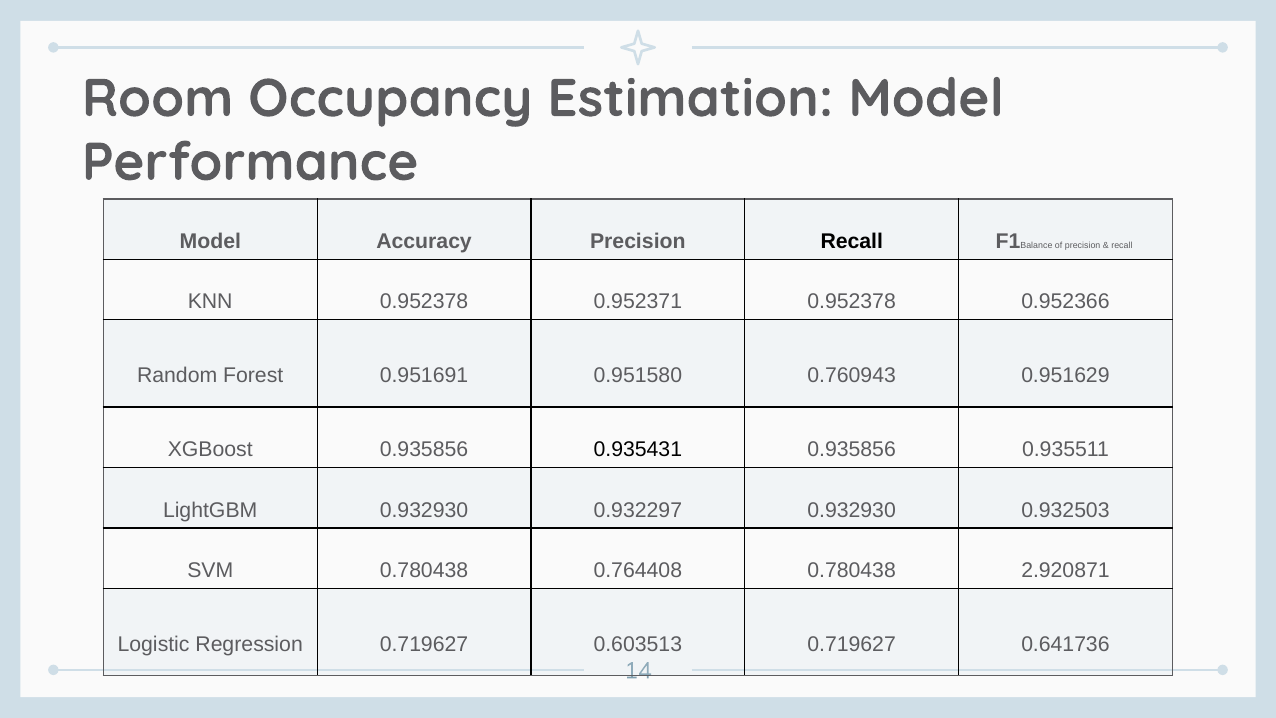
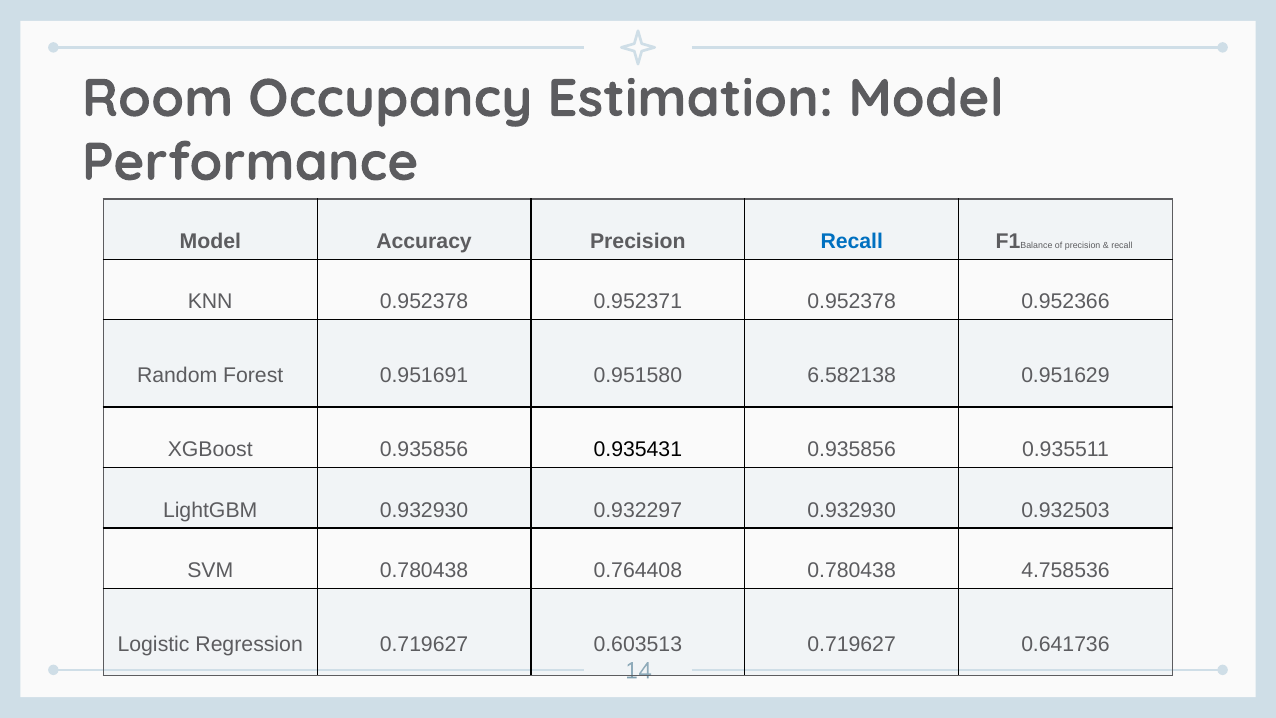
Recall colour: black -> blue (852, 241)
0.760943: 0.760943 -> 6.582138 (852, 376)
2.920871: 2.920871 -> 4.758536 (1065, 570)
